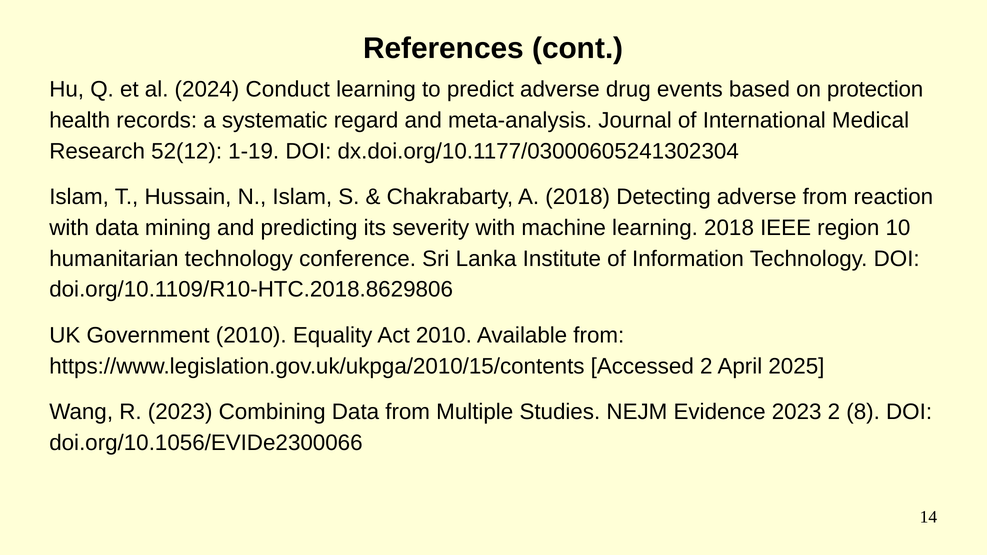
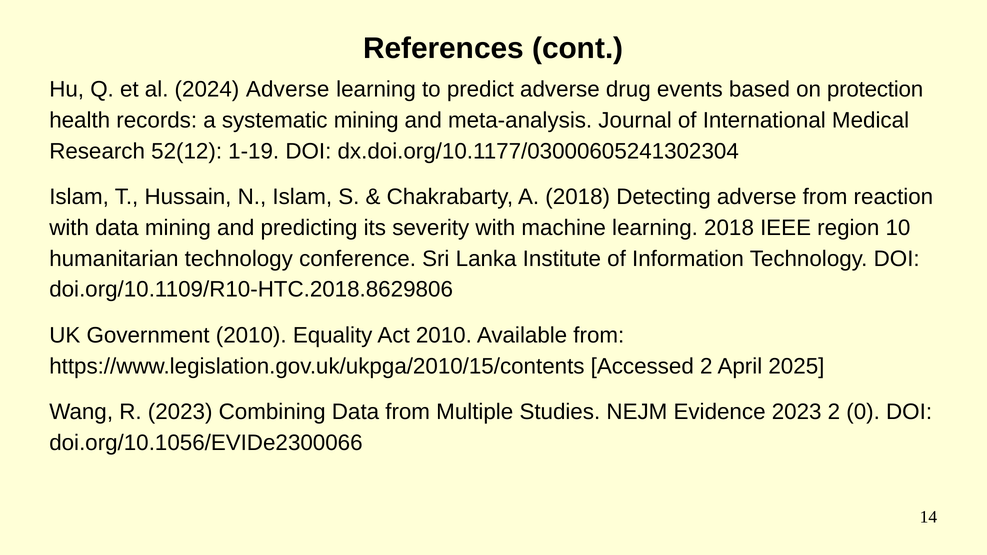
2024 Conduct: Conduct -> Adverse (288, 89)
systematic regard: regard -> mining (366, 120)
8: 8 -> 0 (863, 412)
